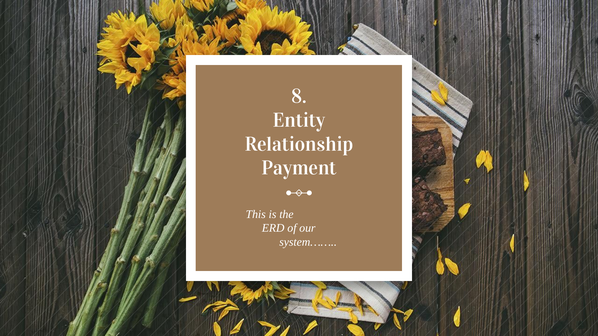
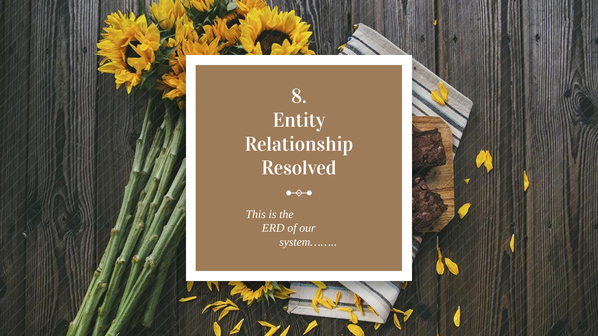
Payment: Payment -> Resolved (299, 168)
